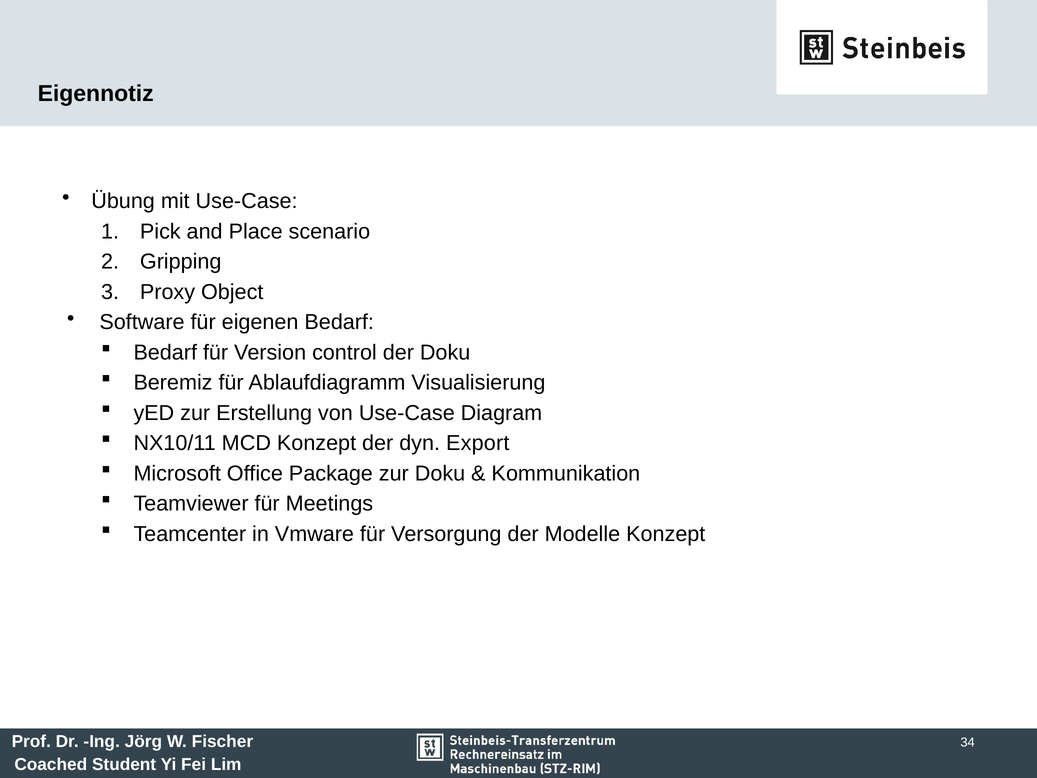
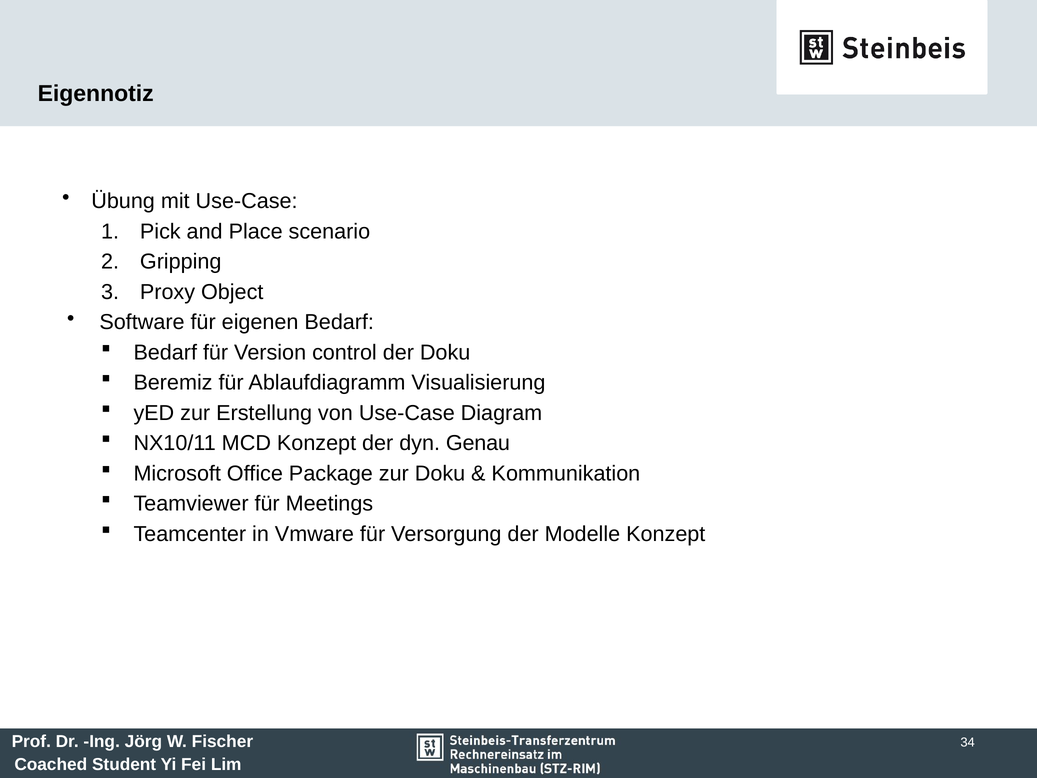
Export: Export -> Genau (478, 443)
